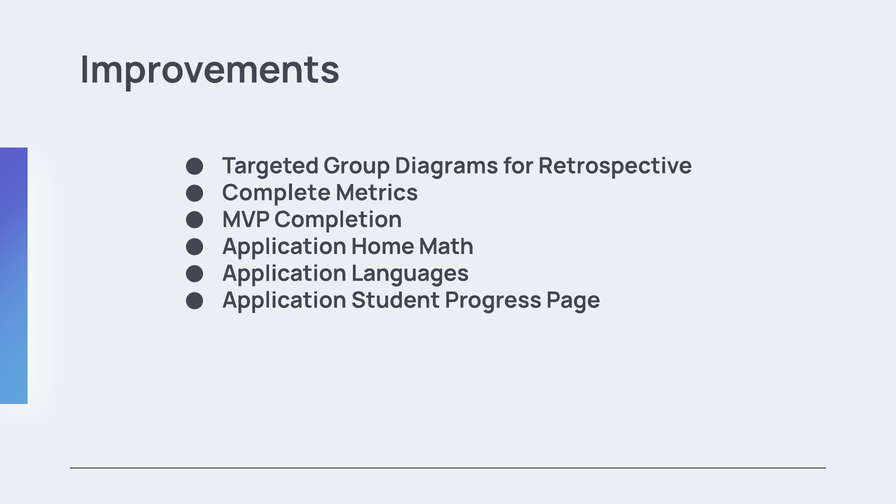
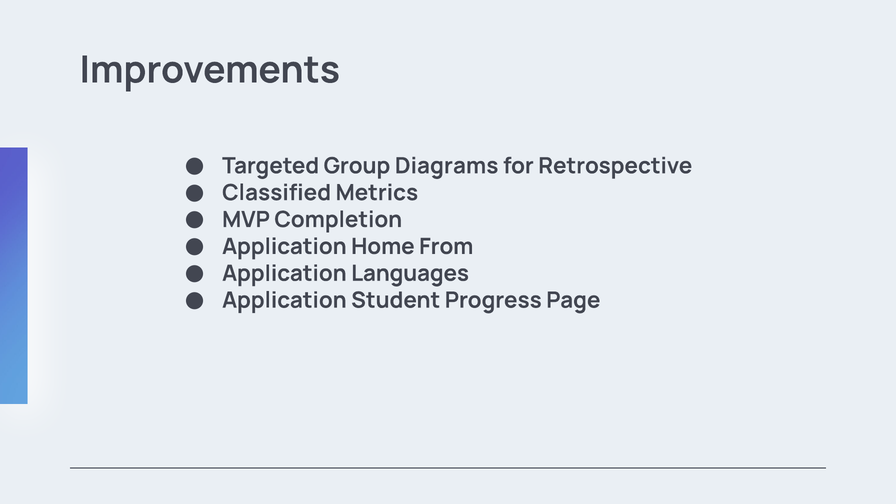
Complete: Complete -> Classified (277, 193)
Math: Math -> From (446, 247)
